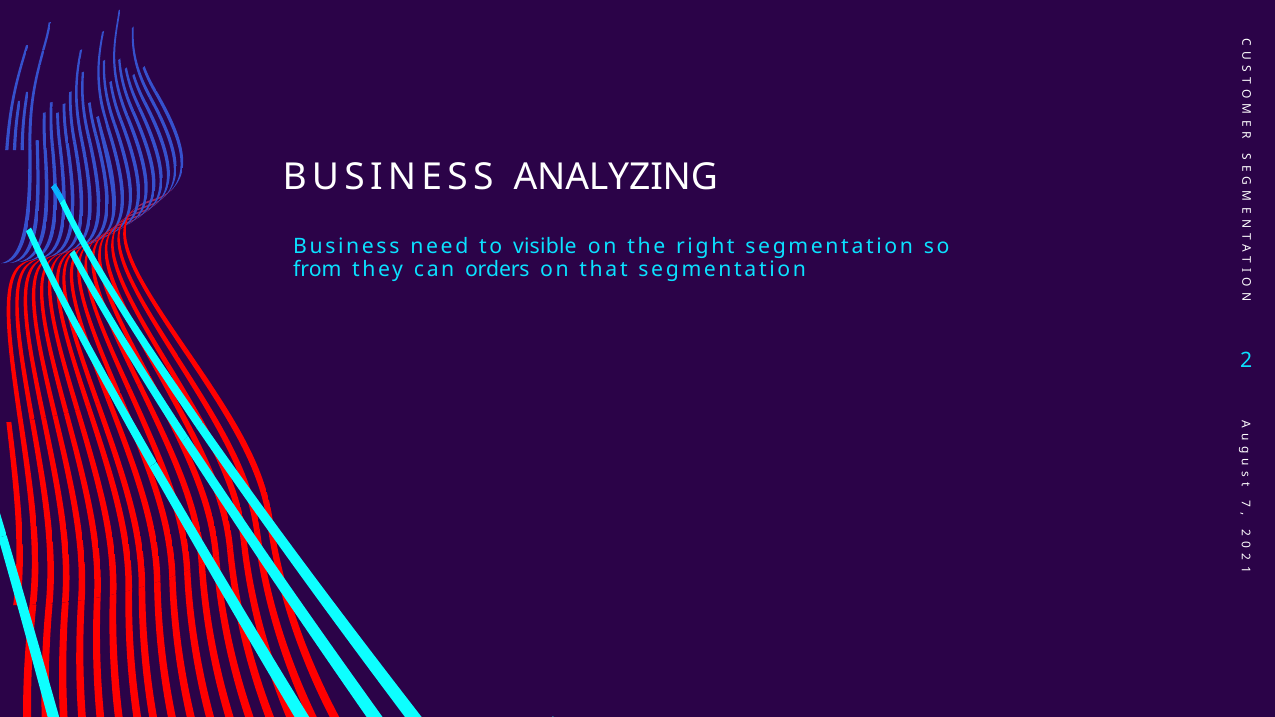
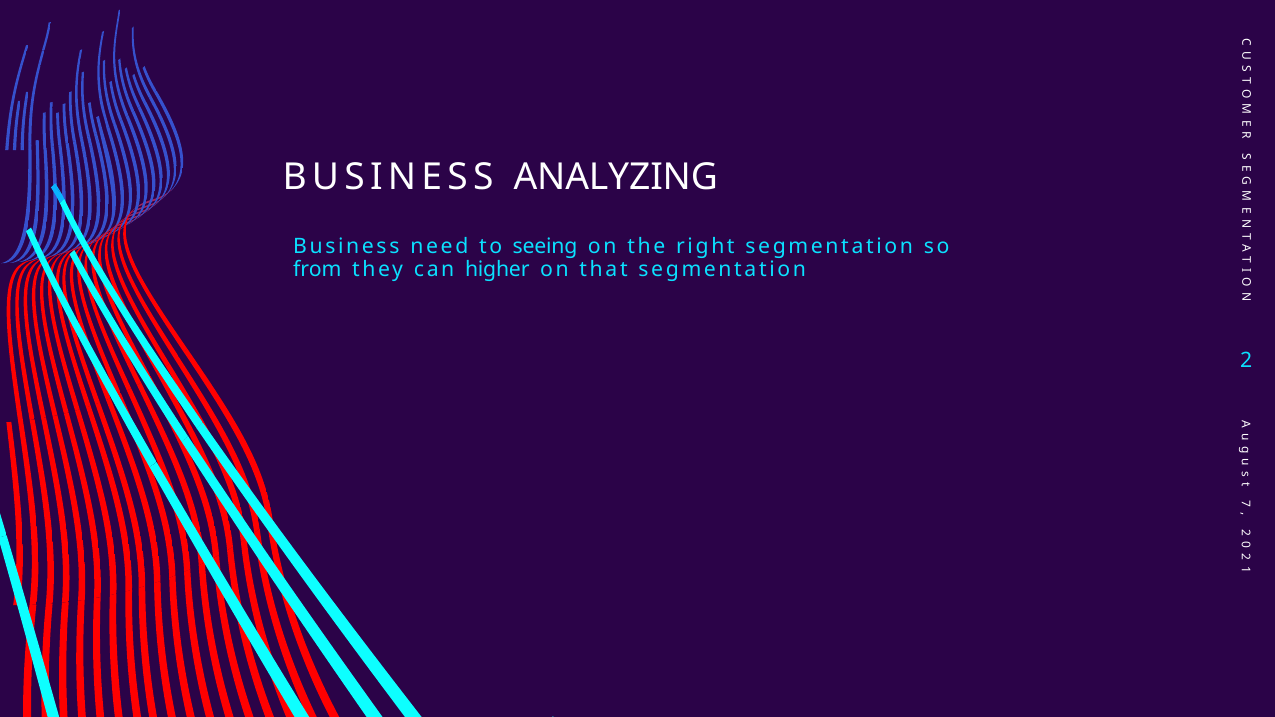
visible: visible -> seeing (545, 247)
orders: orders -> higher (497, 270)
